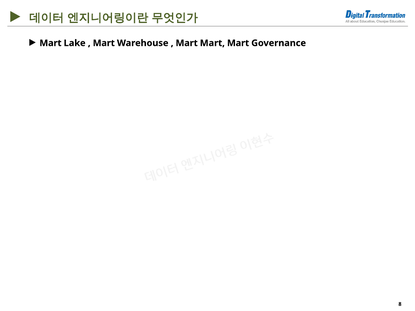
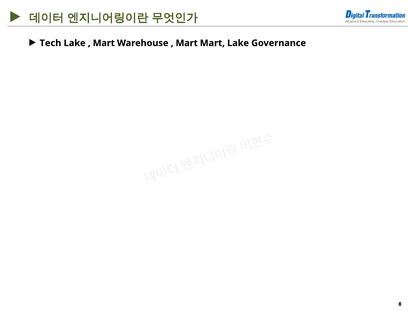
Mart: Mart -> Tech (50, 43)
Mart: Mart -> Lake (238, 43)
